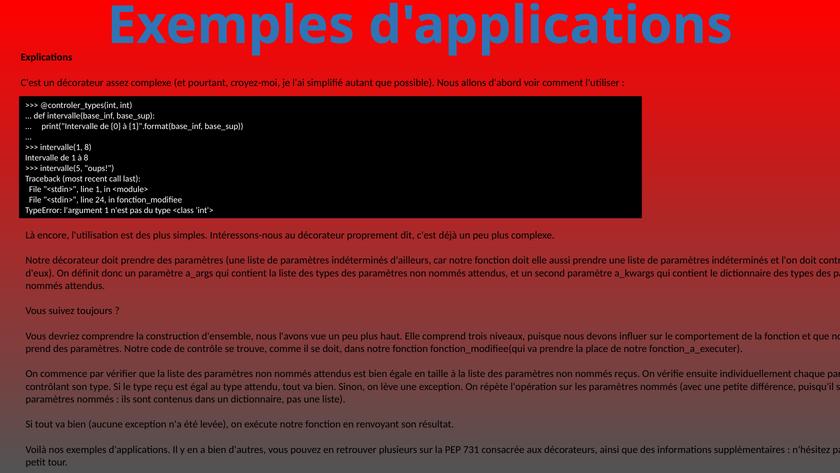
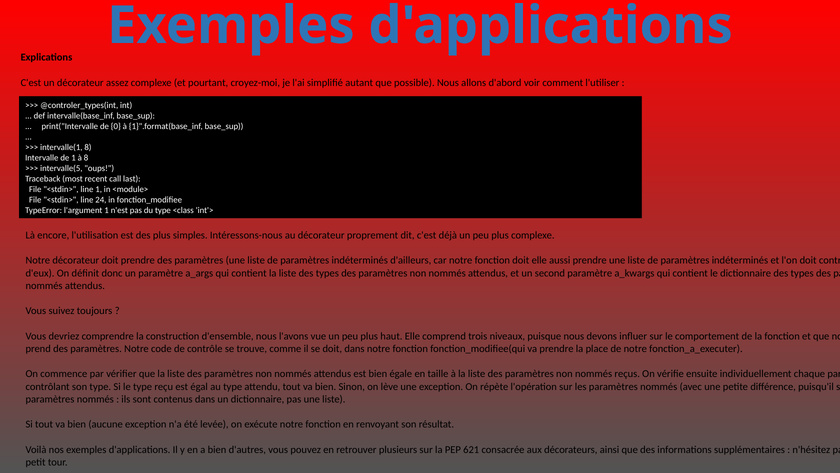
731: 731 -> 621 (471, 449)
